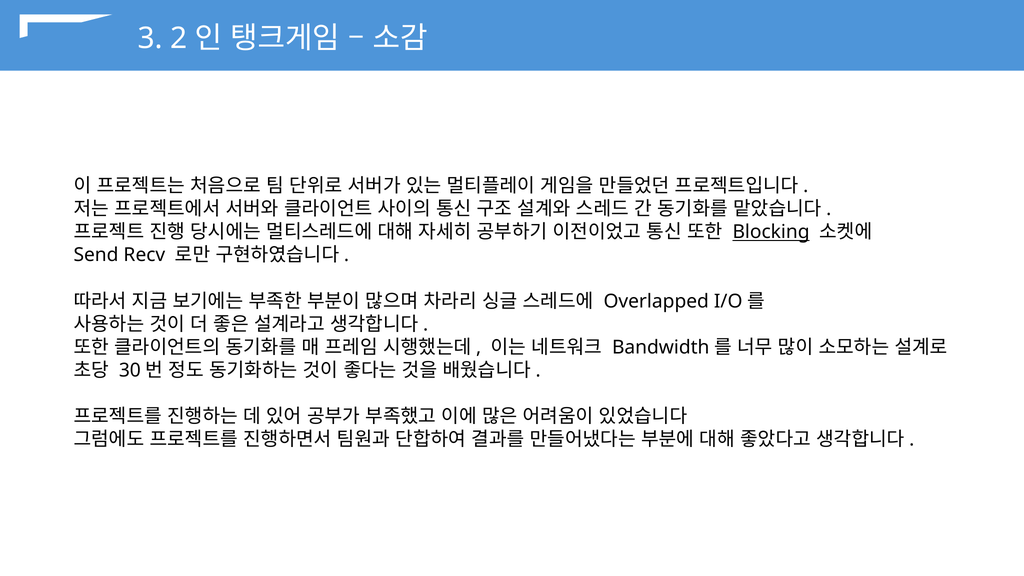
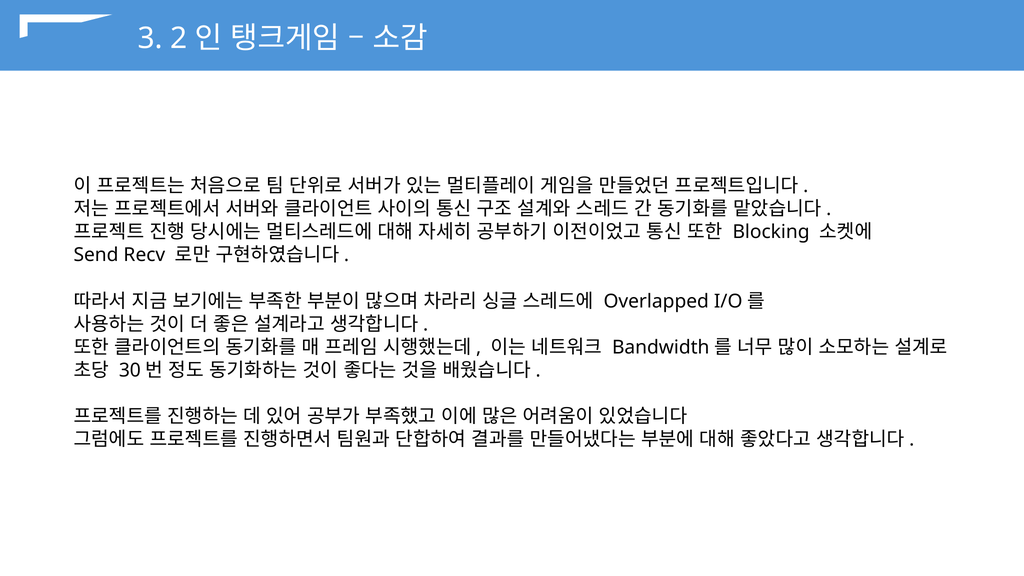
Blocking underline: present -> none (771, 232)
